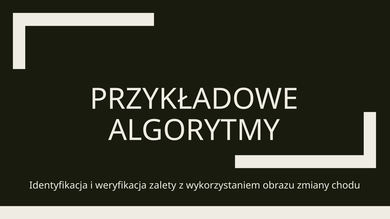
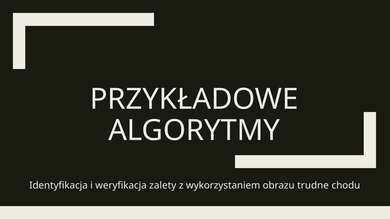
zmiany: zmiany -> trudne (313, 186)
